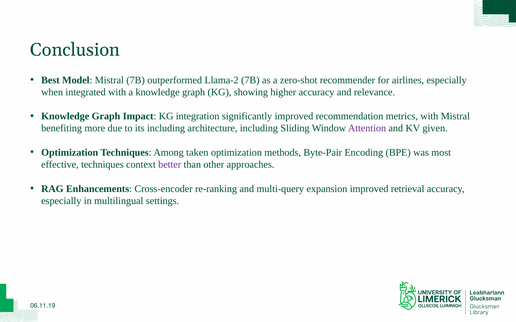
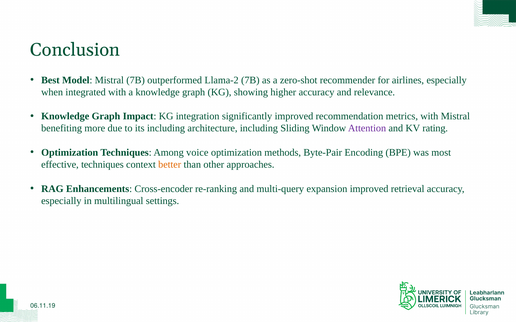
given: given -> rating (435, 129)
taken: taken -> voice (197, 153)
better colour: purple -> orange (170, 165)
